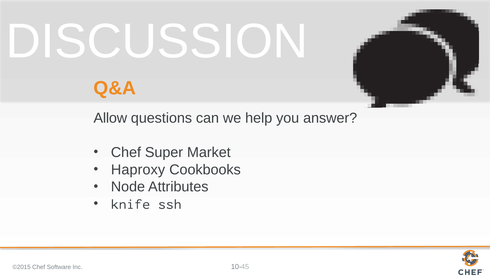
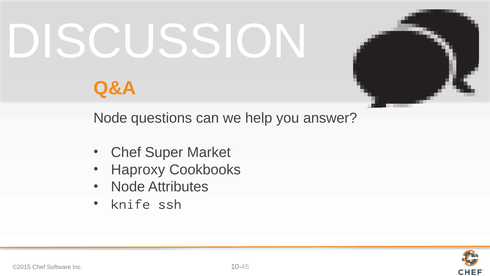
Allow: Allow -> Node (110, 118)
